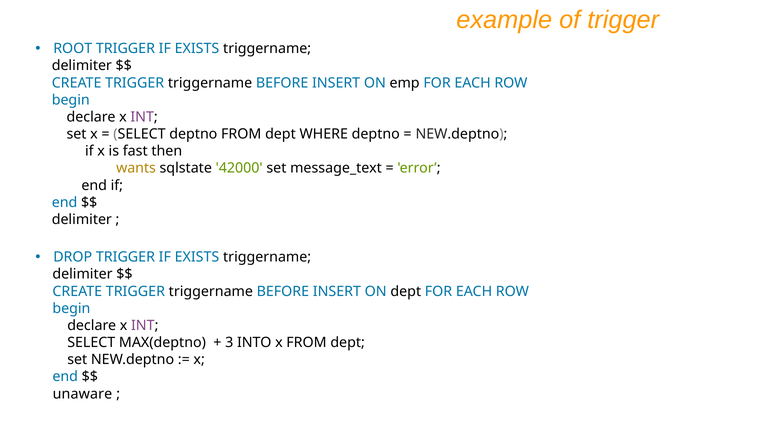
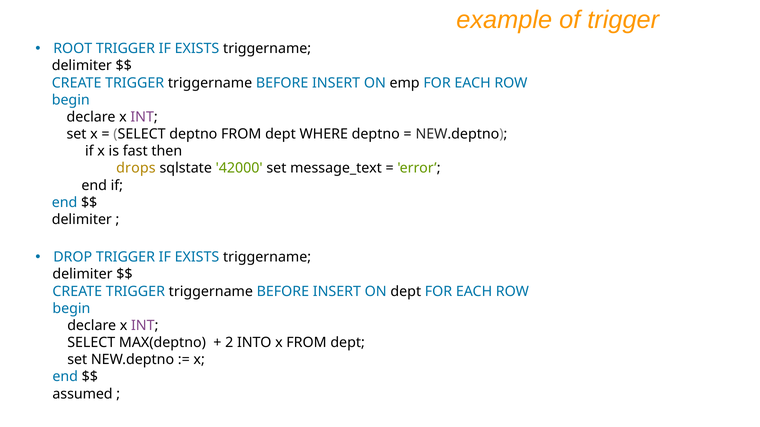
wants: wants -> drops (136, 168)
3: 3 -> 2 (229, 343)
unaware: unaware -> assumed (83, 394)
